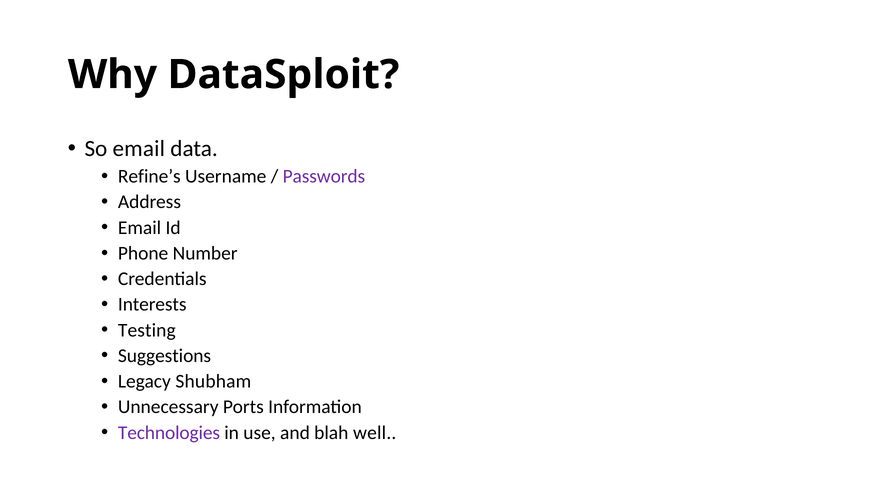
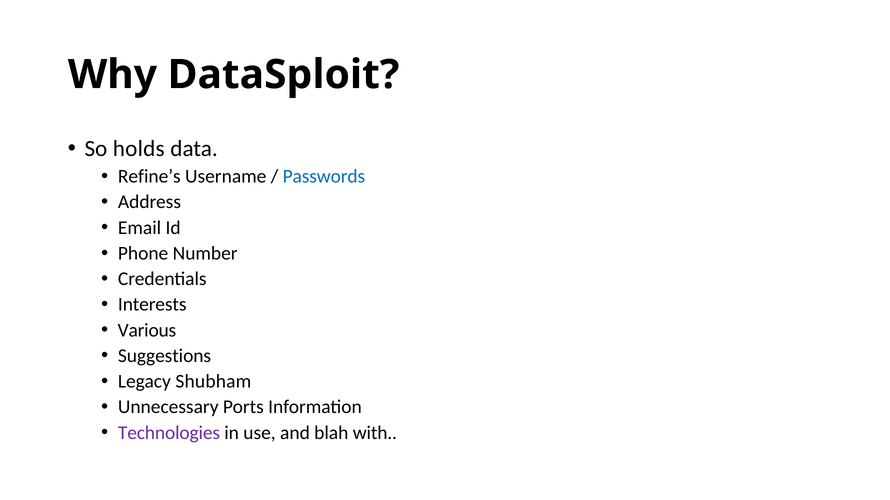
So email: email -> holds (139, 149)
Passwords colour: purple -> blue (324, 177)
Testing: Testing -> Various (147, 331)
well: well -> with (375, 433)
